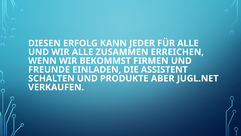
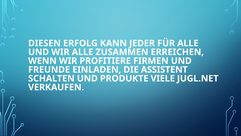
BEKOMMST: BEKOMMST -> PROFITIERE (105, 61)
ABER: ABER -> VIELE (163, 78)
